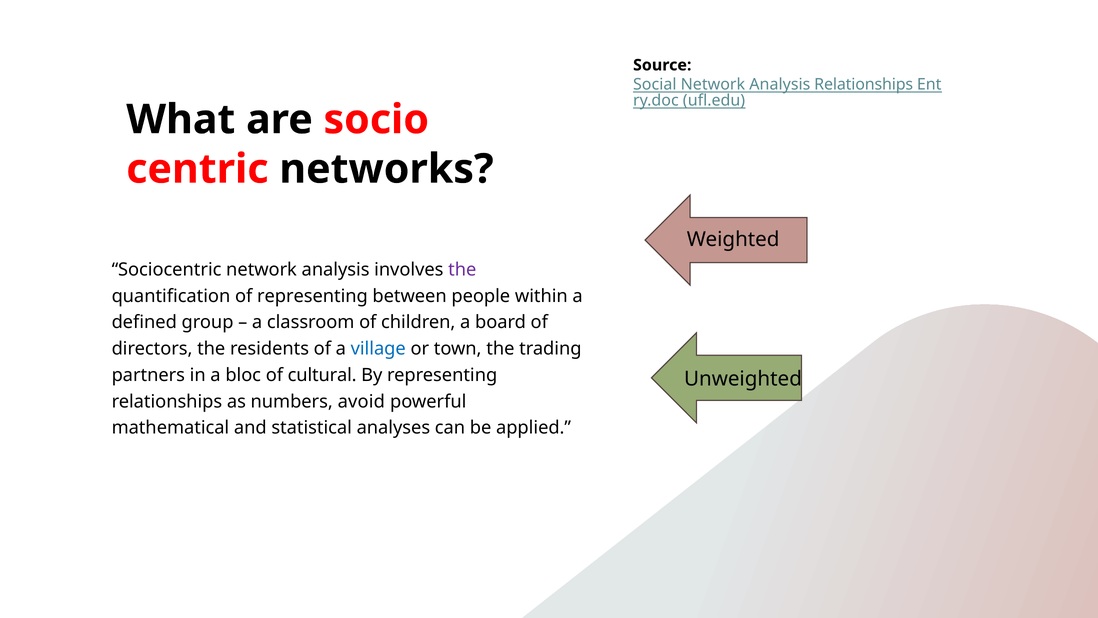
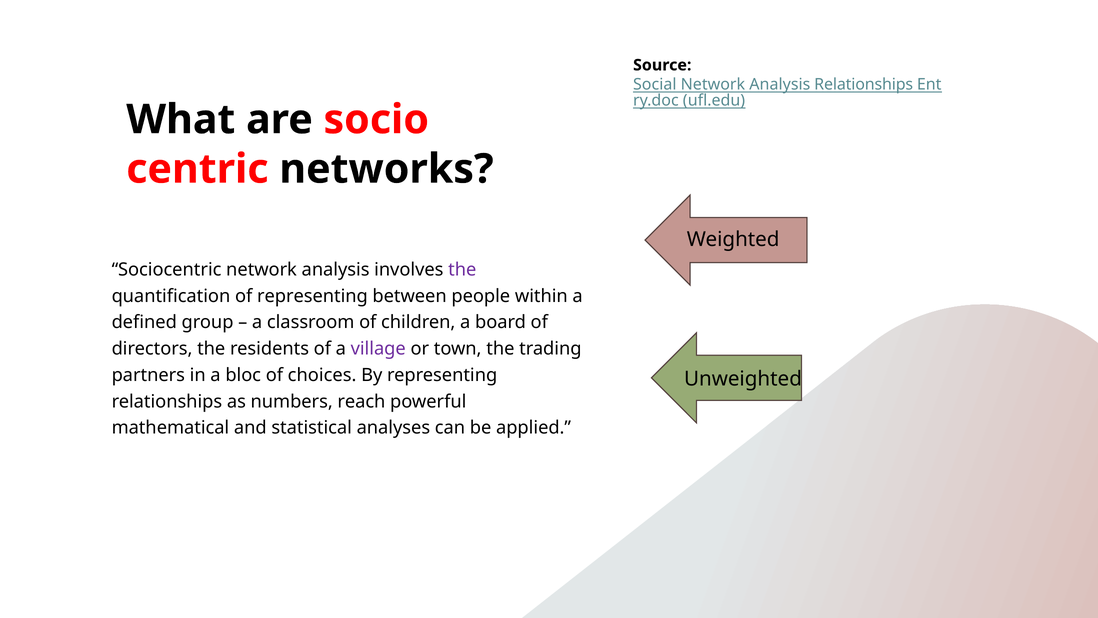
village colour: blue -> purple (378, 349)
cultural: cultural -> choices (322, 375)
avoid: avoid -> reach (361, 401)
